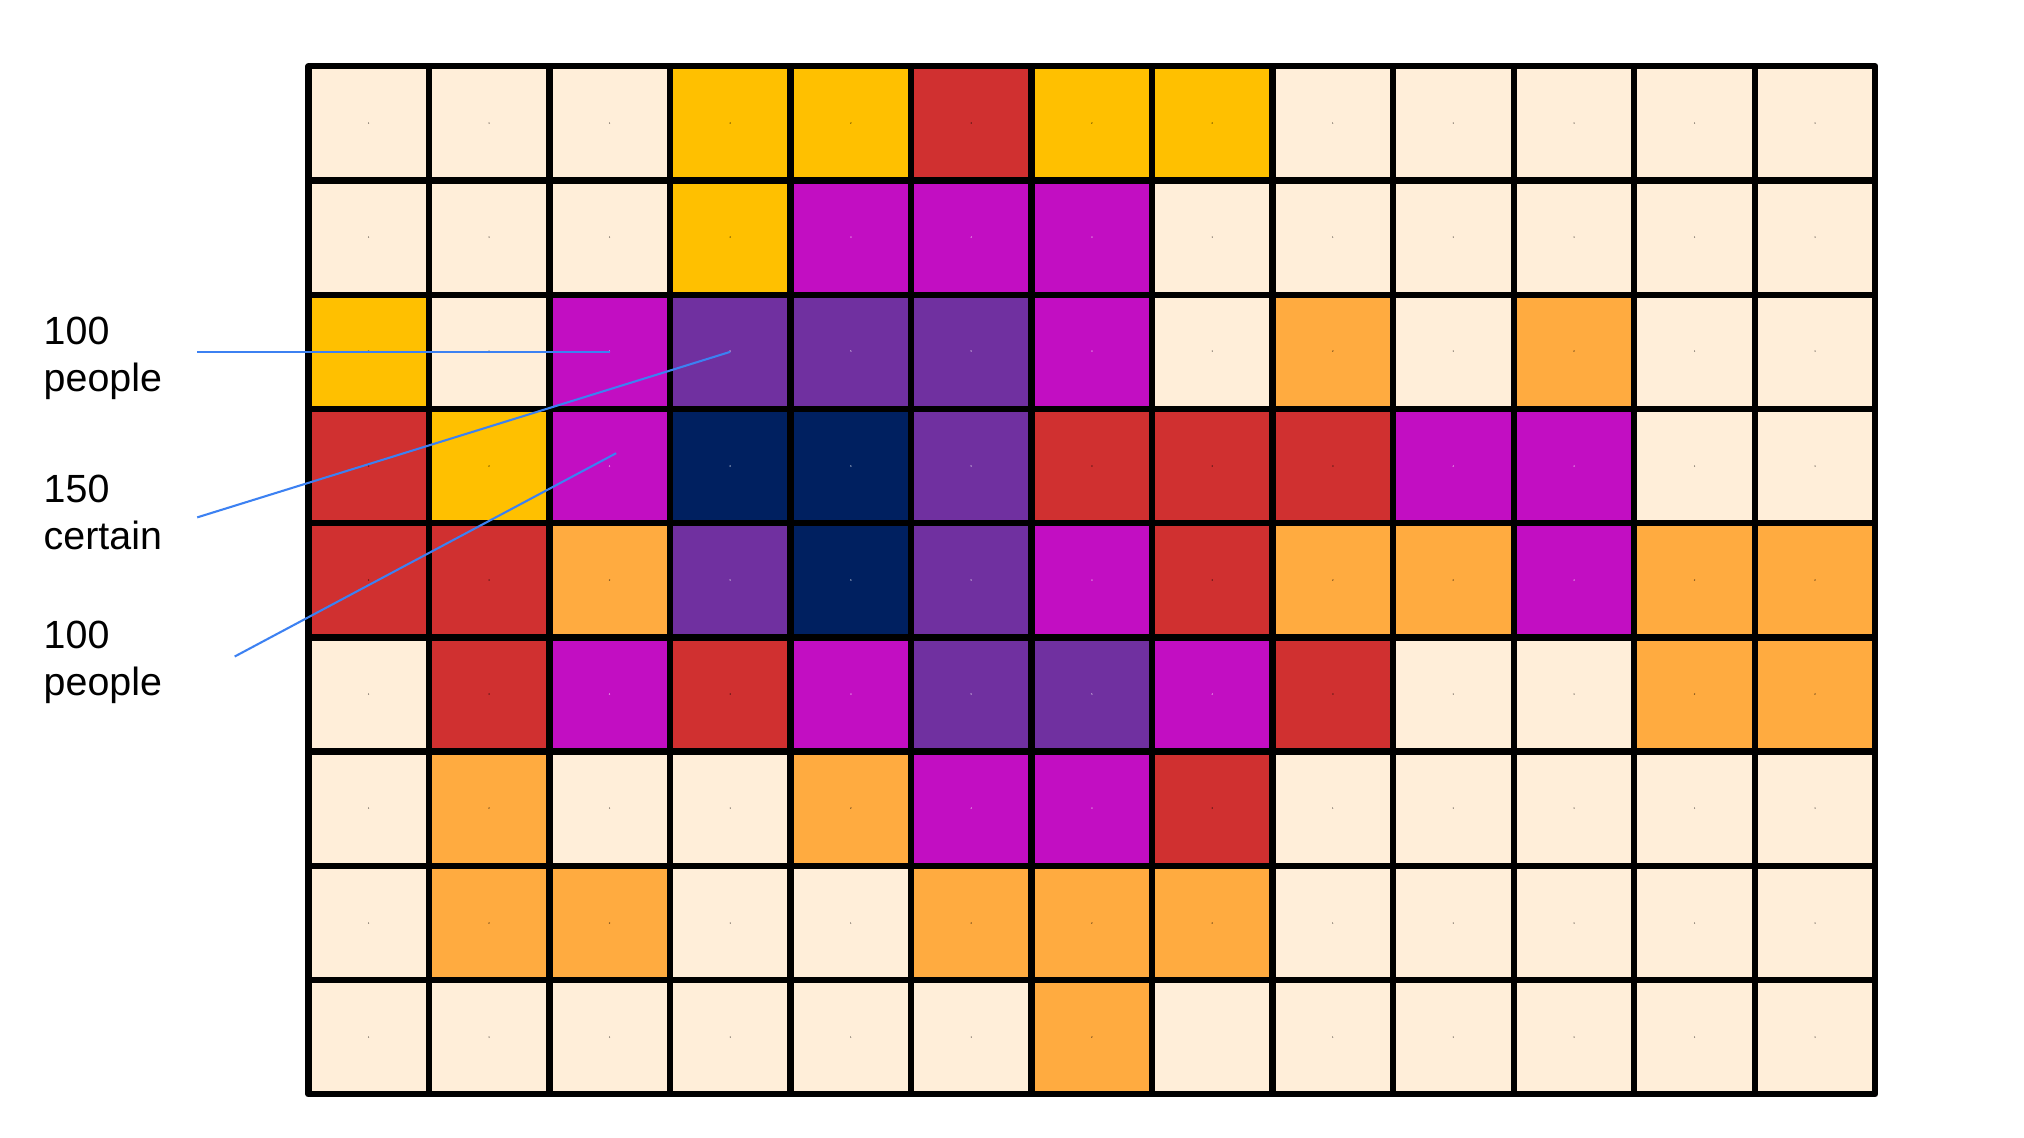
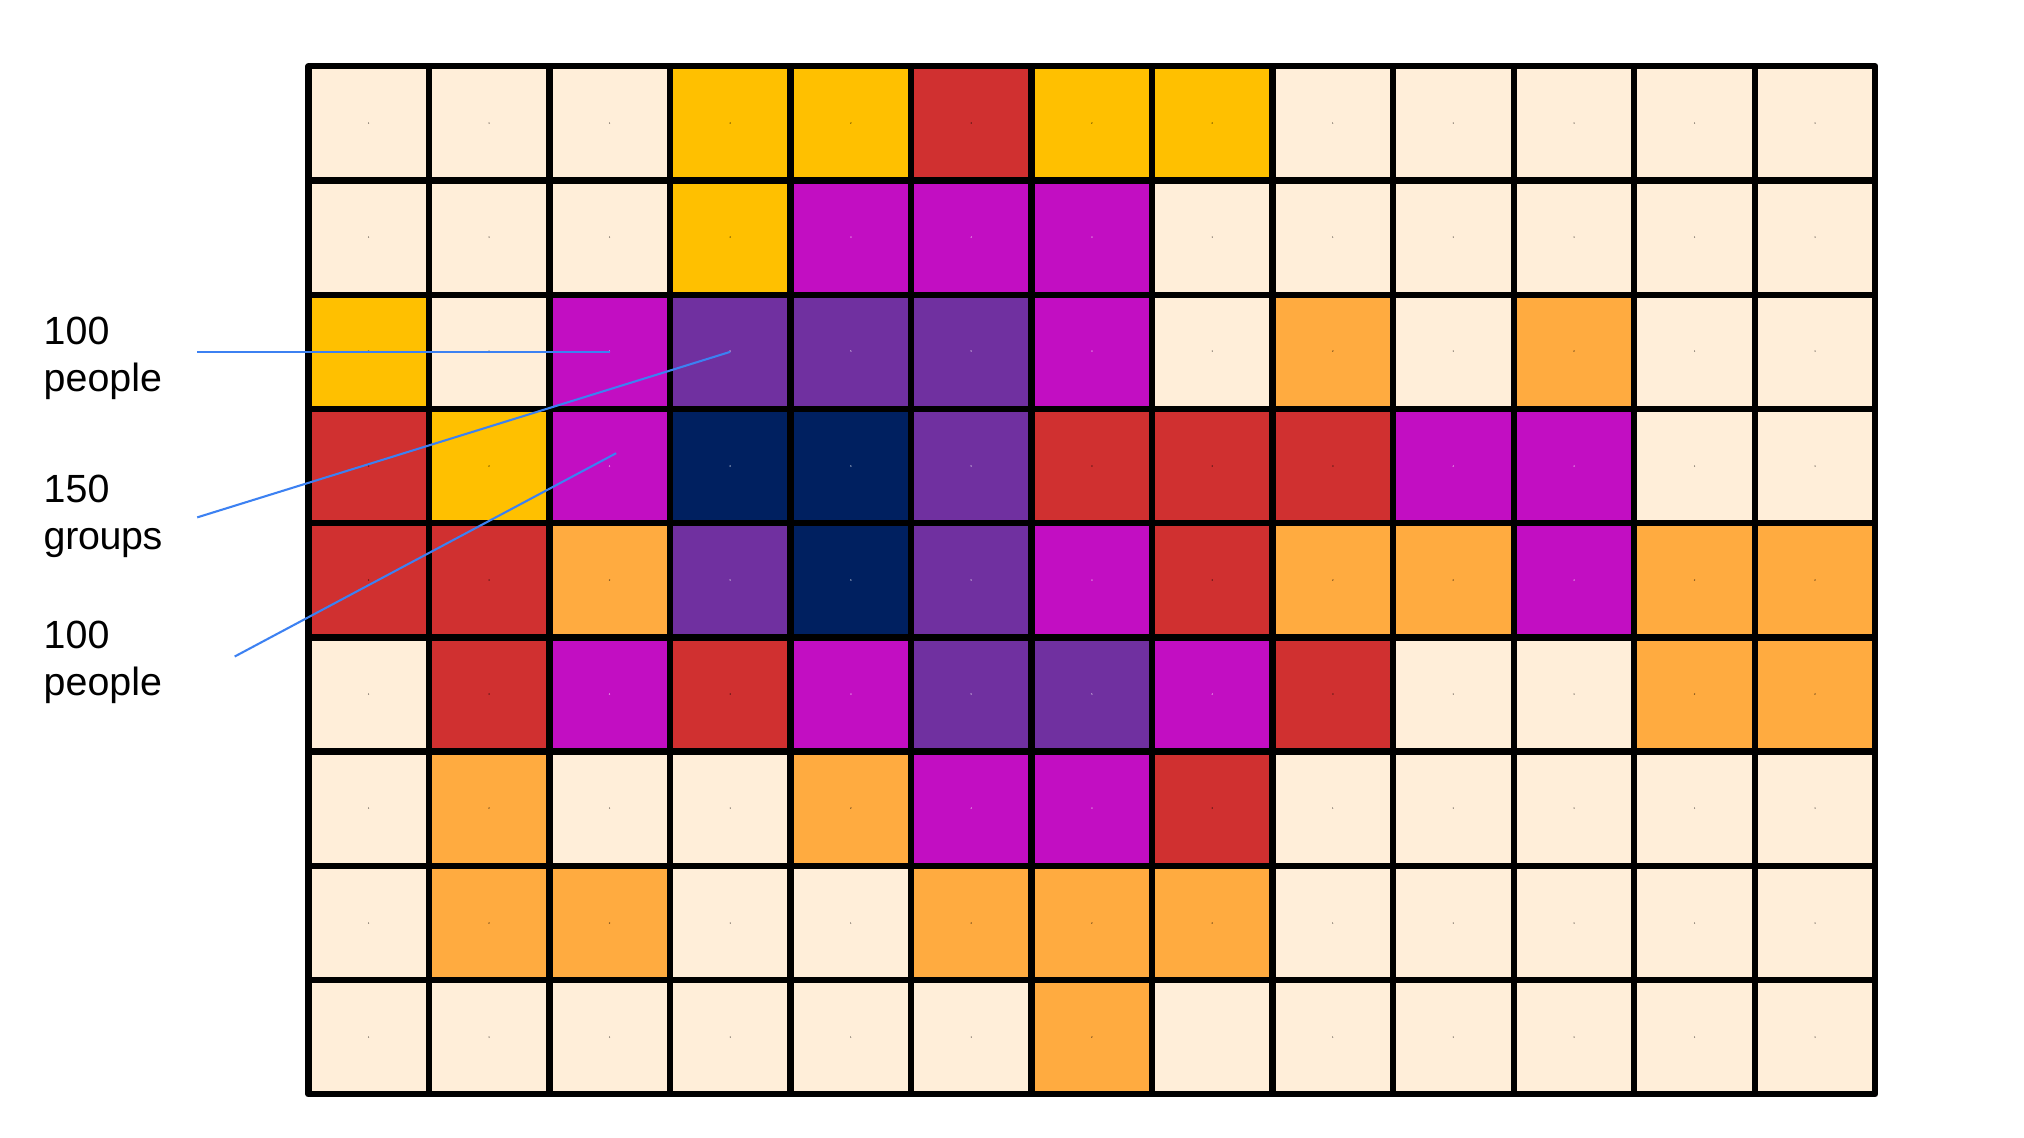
certain: certain -> groups (103, 537)
